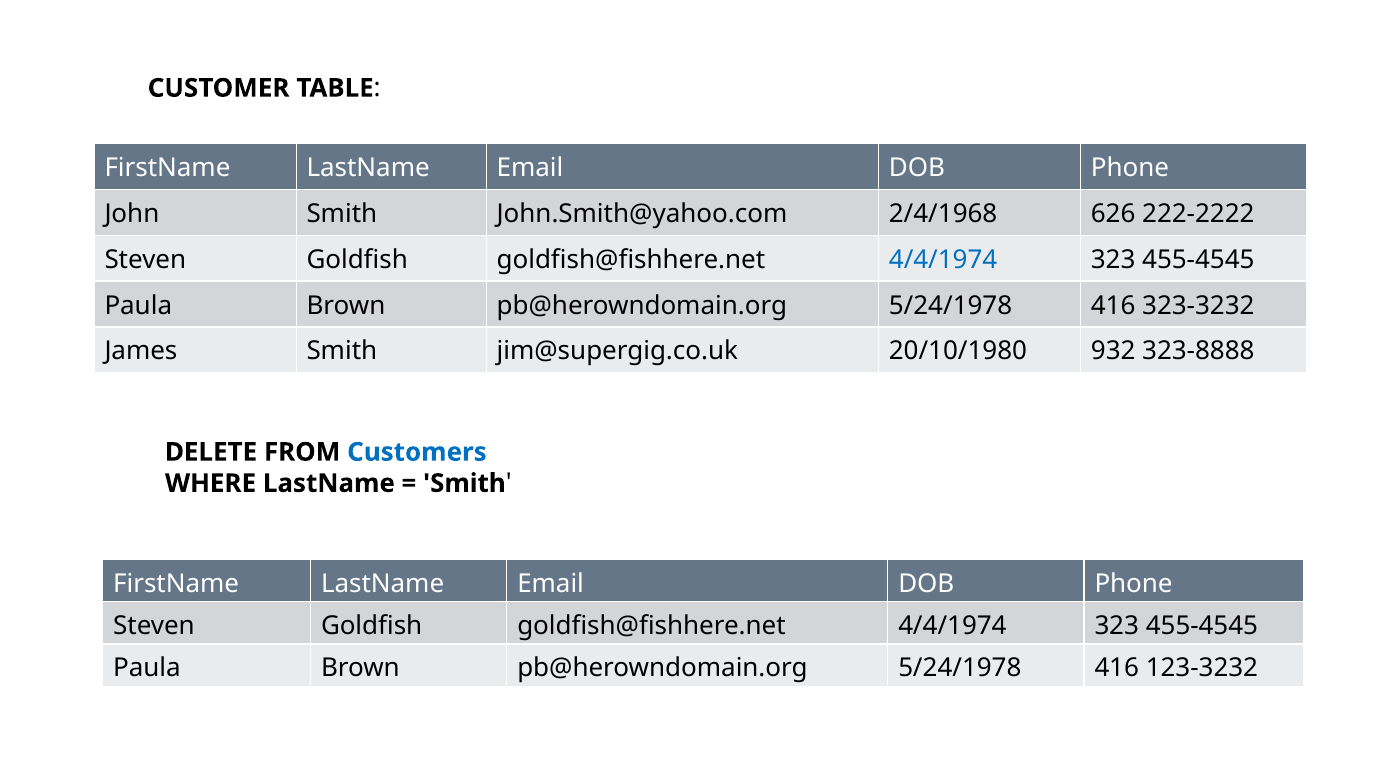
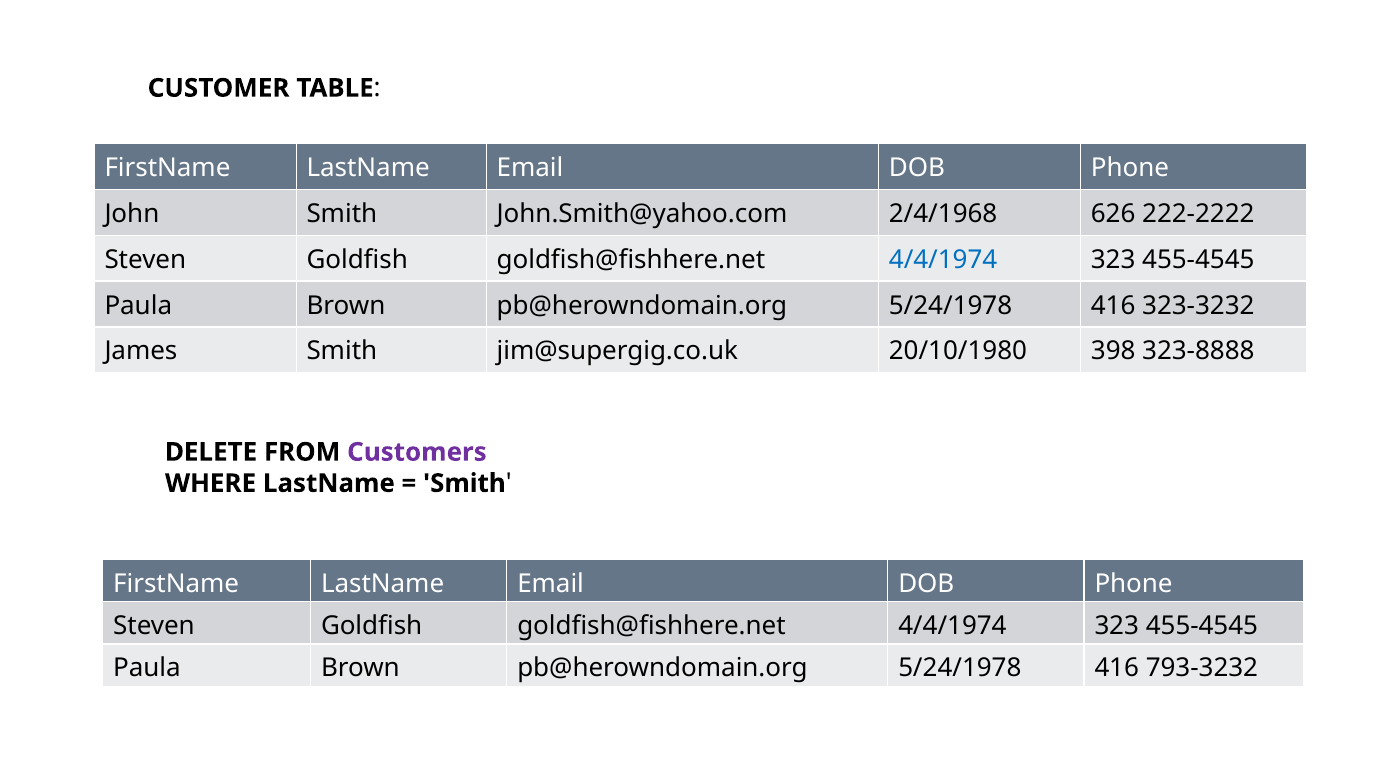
932: 932 -> 398 (1113, 351)
Customers colour: blue -> purple (417, 452)
123-3232: 123-3232 -> 793-3232 (1202, 668)
